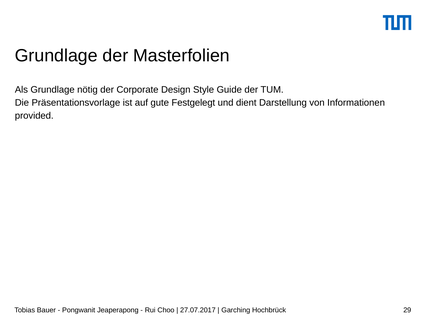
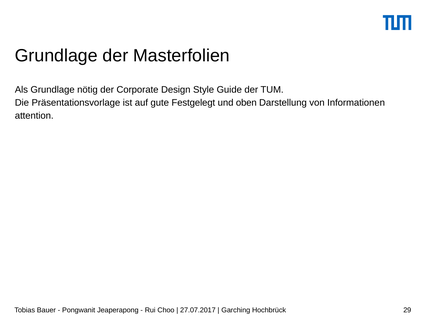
dient: dient -> oben (246, 103)
provided: provided -> attention (34, 116)
